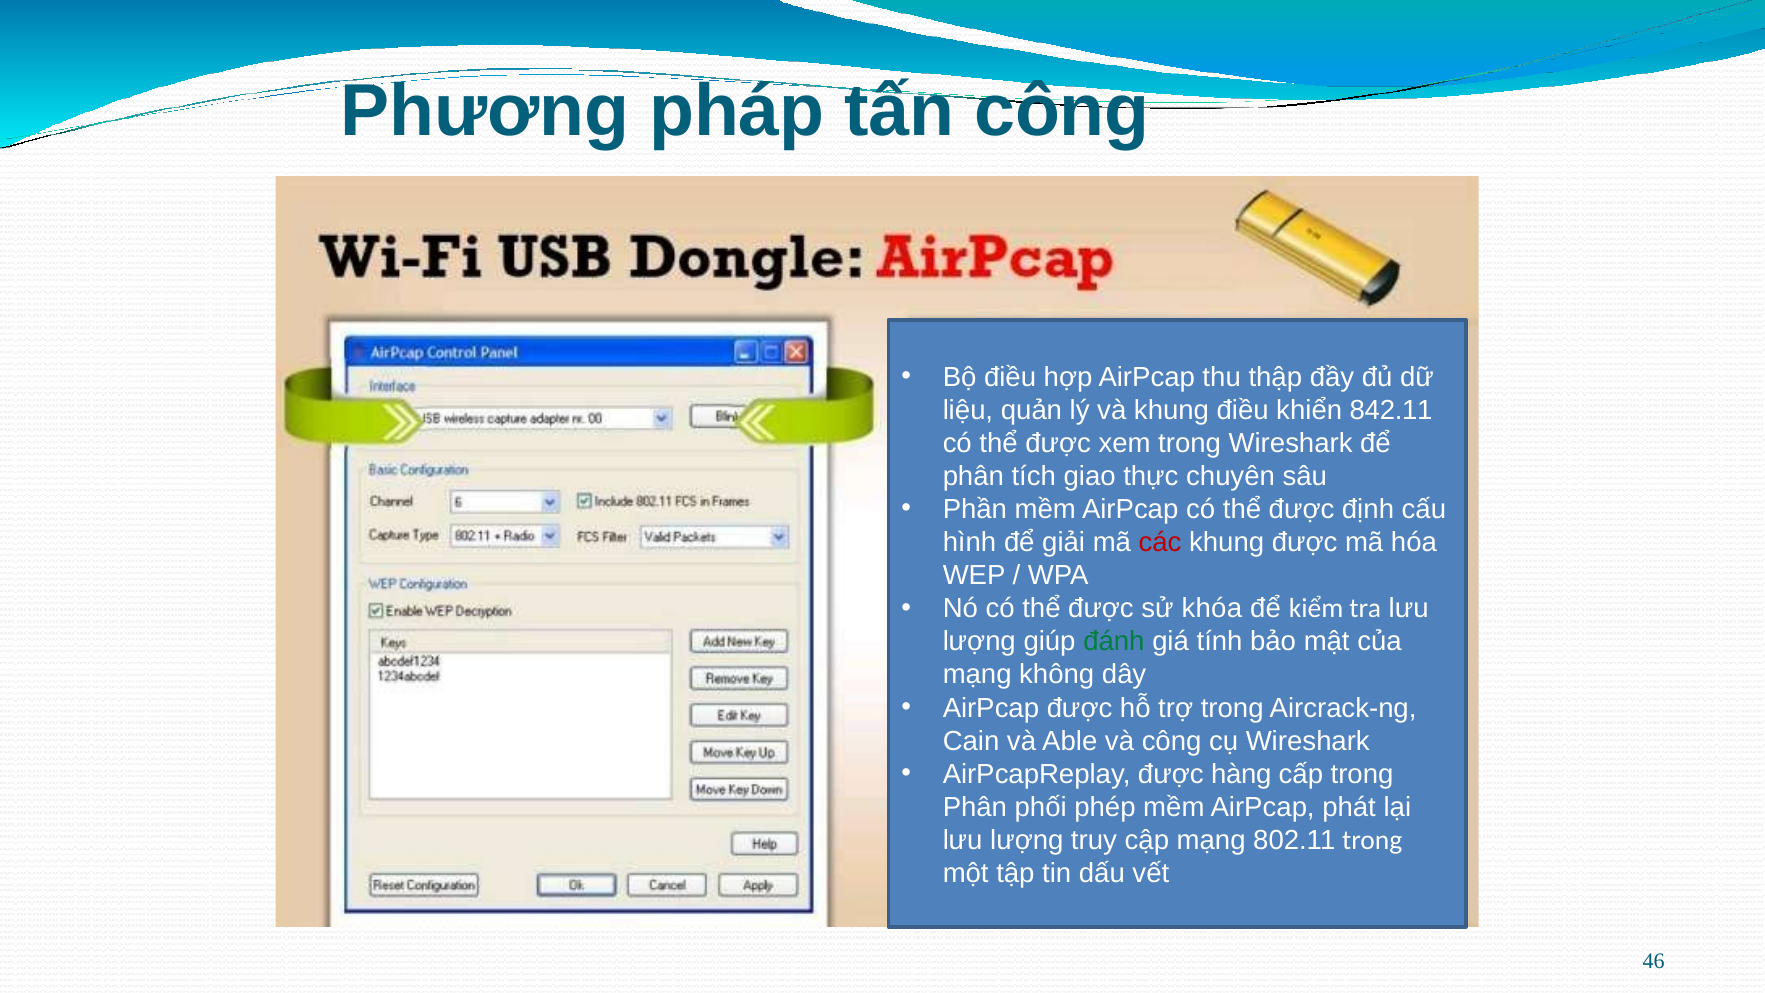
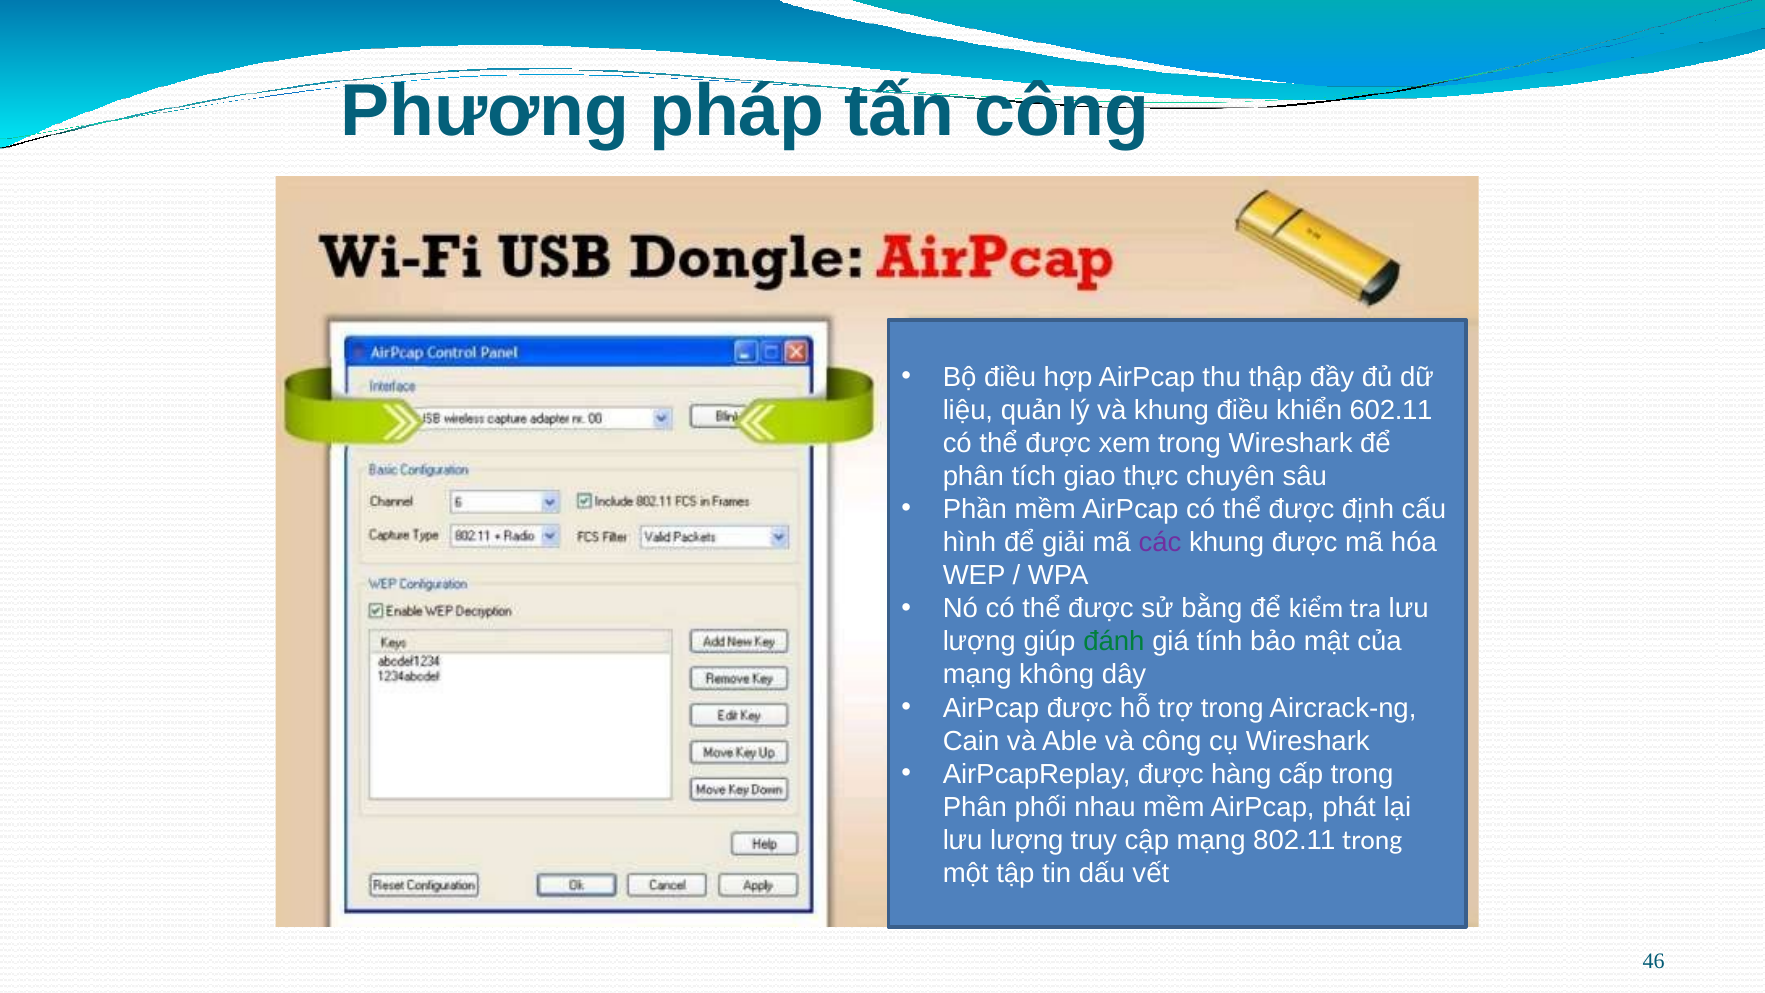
842.11: 842.11 -> 602.11 (1391, 410)
các colour: red -> purple (1160, 542)
khóa: khóa -> bằng (1212, 609)
phép: phép -> nhau (1105, 807)
